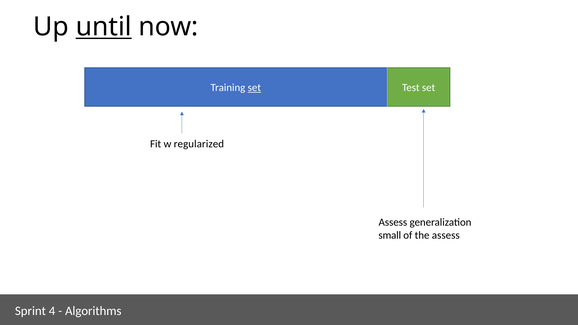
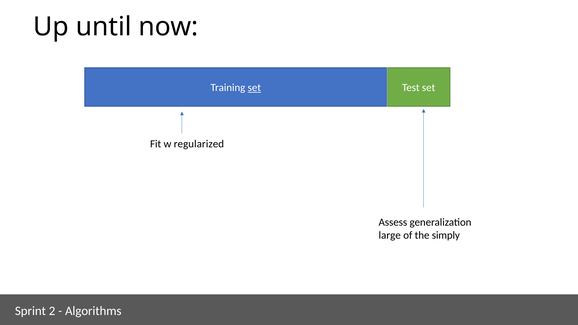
until underline: present -> none (104, 27)
small: small -> large (390, 235)
the assess: assess -> simply (446, 235)
4: 4 -> 2 (52, 311)
